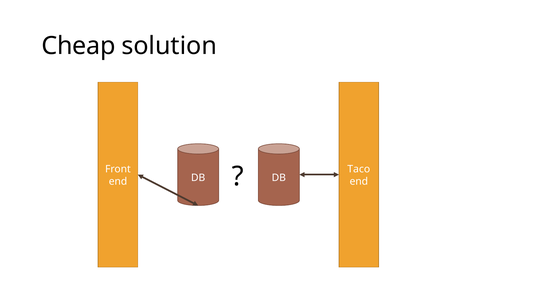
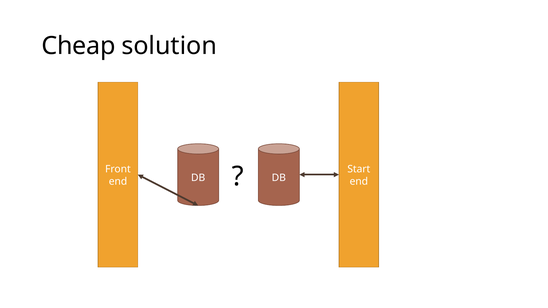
Taco: Taco -> Start (359, 169)
